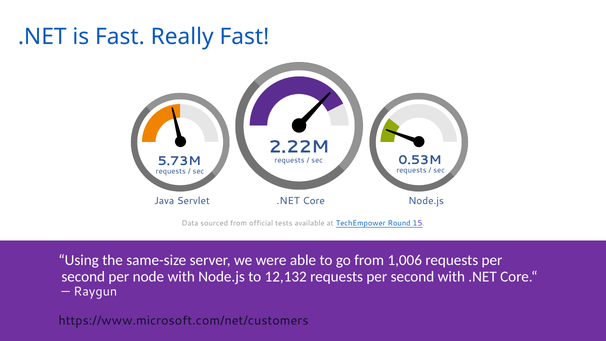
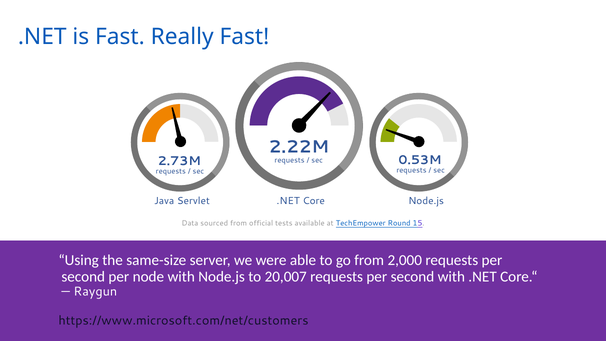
5.73M: 5.73M -> 2.73M (179, 161)
1,006: 1,006 -> 2,000 (405, 260)
12,132: 12,132 -> 20,007 (286, 276)
